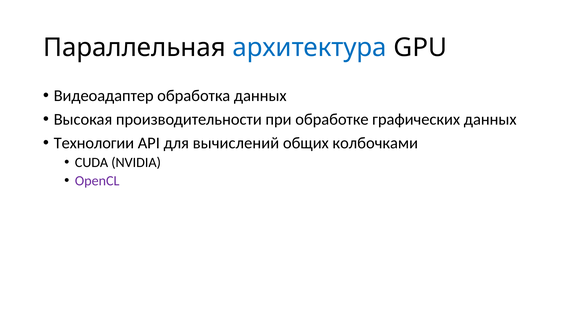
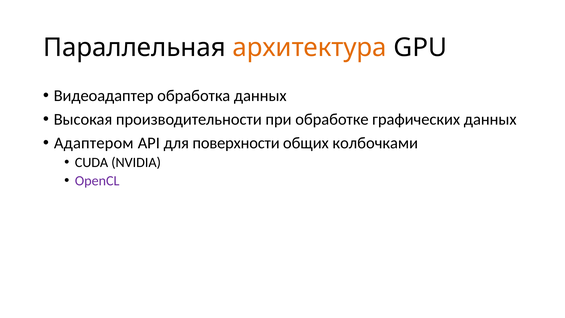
архитектура colour: blue -> orange (310, 47)
Технологии: Технологии -> Адаптером (94, 143)
вычислений: вычислений -> поверхности (236, 143)
